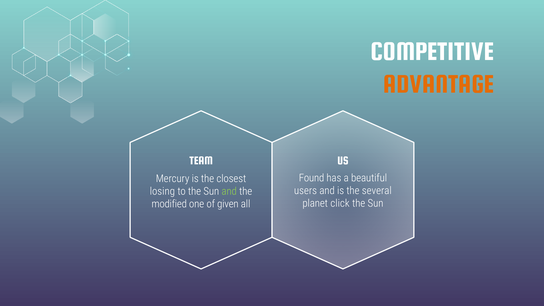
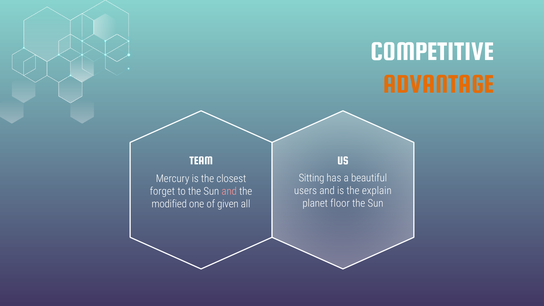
Found: Found -> Sitting (312, 178)
several: several -> explain (377, 191)
losing: losing -> forget (162, 191)
and colour: light green -> pink (229, 191)
click: click -> floor (340, 203)
